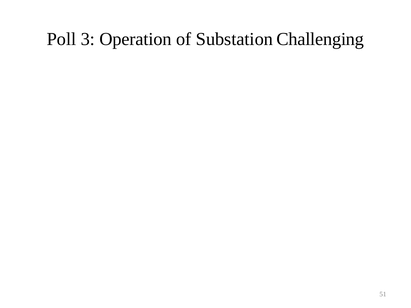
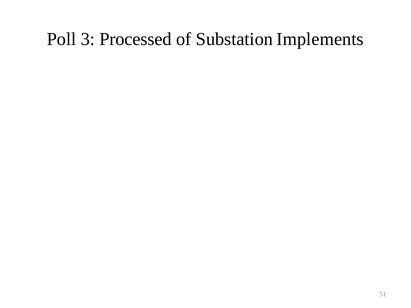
Operation: Operation -> Processed (136, 39)
Challenging: Challenging -> Implements (320, 39)
